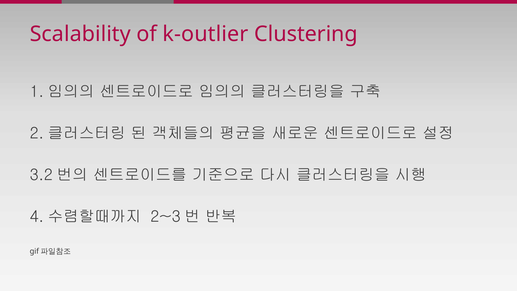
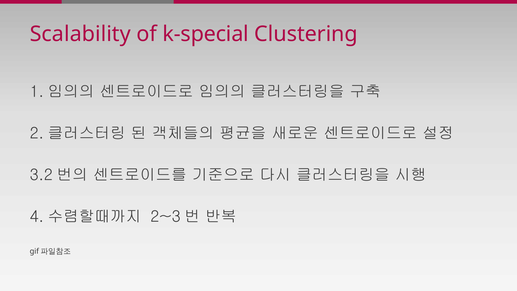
k-outlier: k-outlier -> k-special (206, 34)
